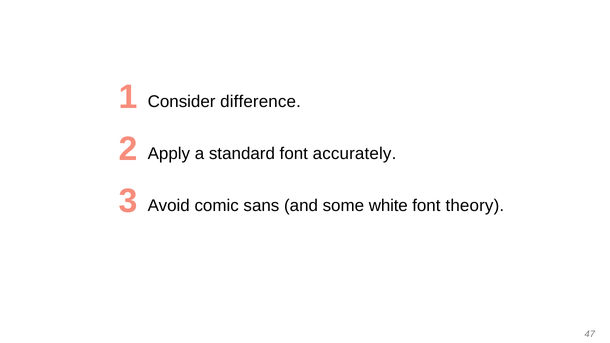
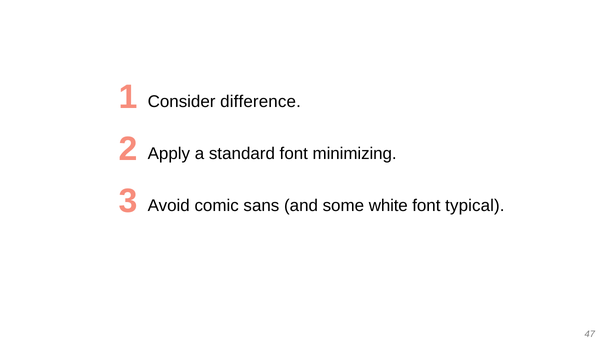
accurately: accurately -> minimizing (355, 154)
theory: theory -> typical (475, 206)
